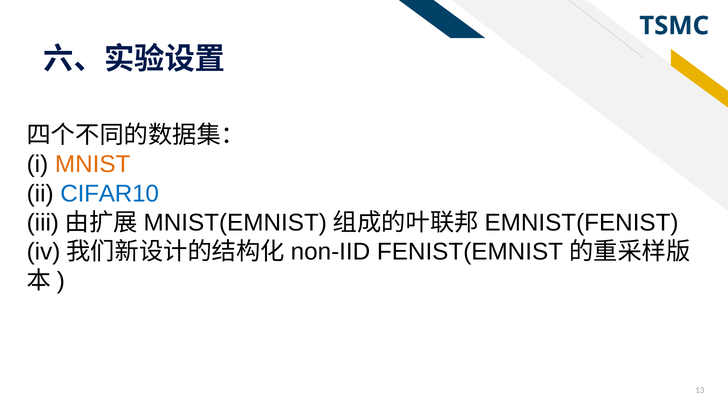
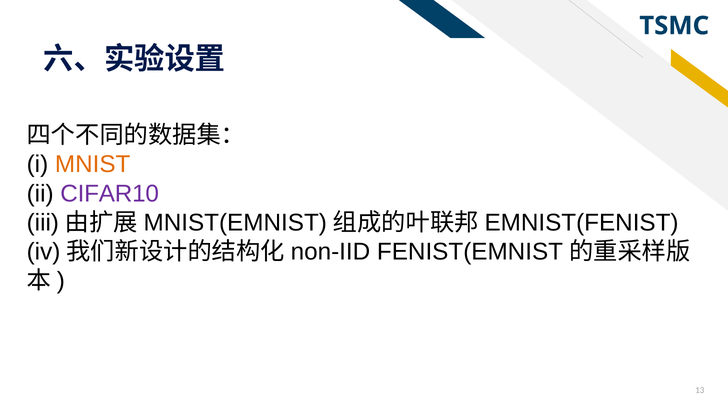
CIFAR10 colour: blue -> purple (110, 194)
